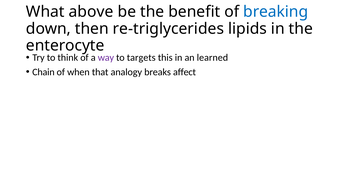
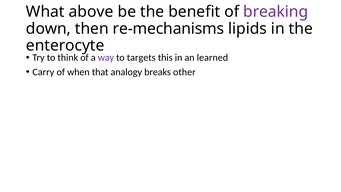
breaking colour: blue -> purple (276, 12)
re-triglycerides: re-triglycerides -> re-mechanisms (168, 29)
Chain: Chain -> Carry (43, 72)
affect: affect -> other (184, 72)
